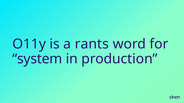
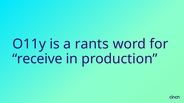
system: system -> receive (37, 59)
